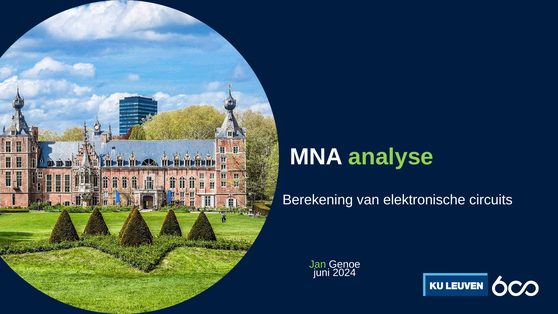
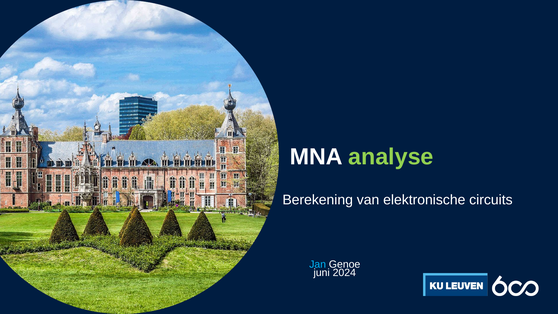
Jan colour: light green -> light blue (318, 264)
